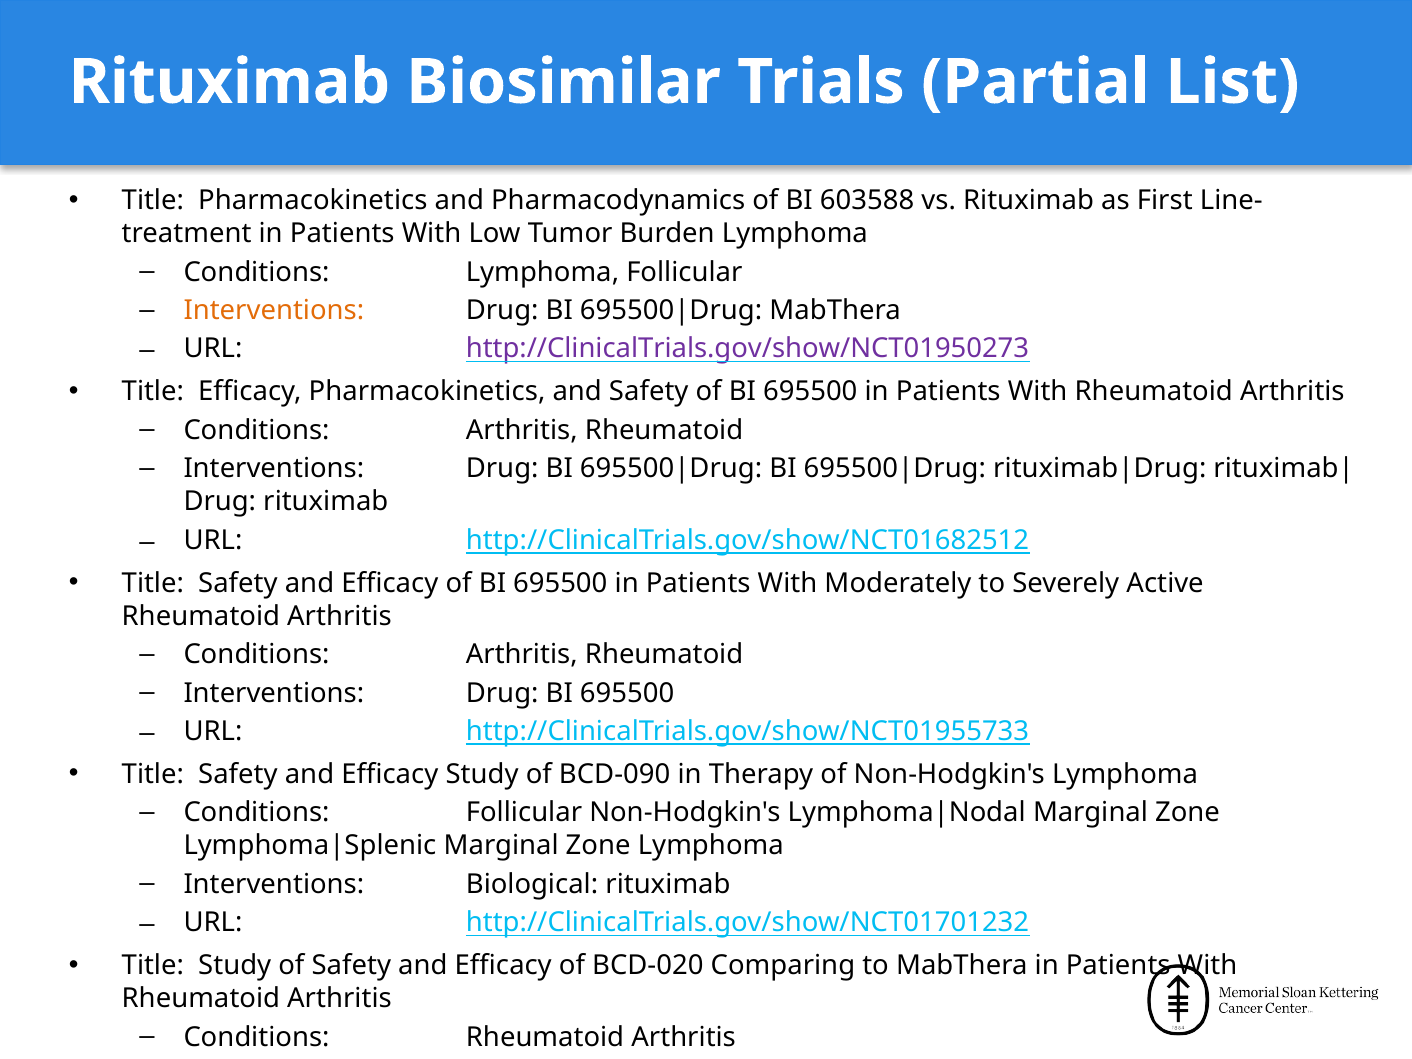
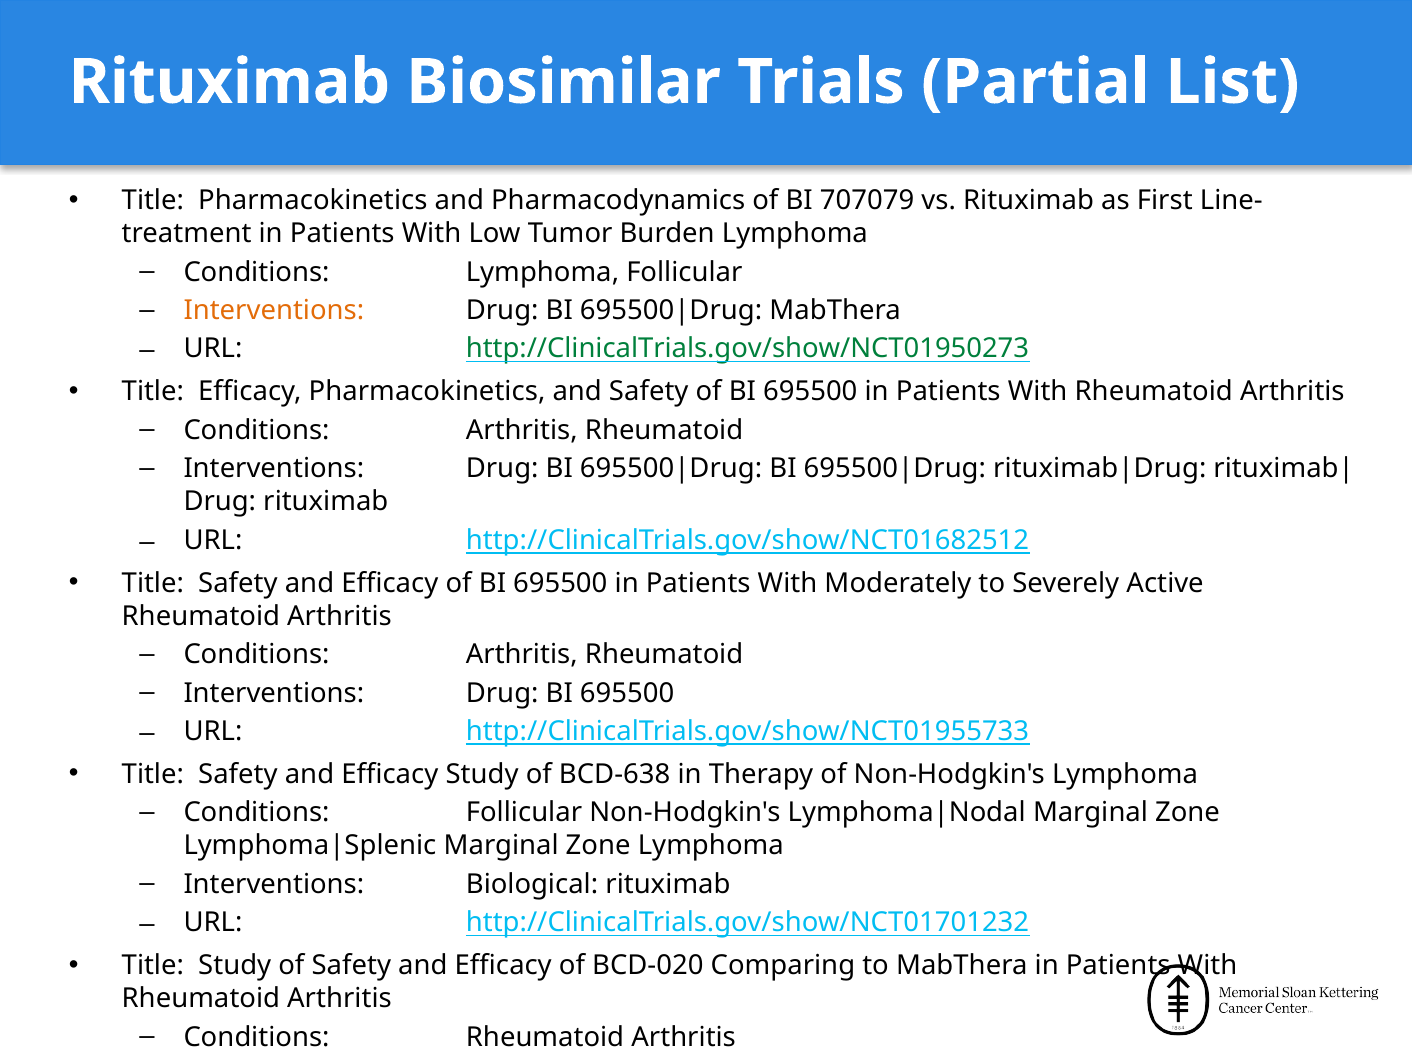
603588: 603588 -> 707079 (867, 201)
http://ClinicalTrials.gov/show/NCT01950273 colour: purple -> green (748, 349)
BCD-090: BCD-090 -> BCD-638 (615, 774)
